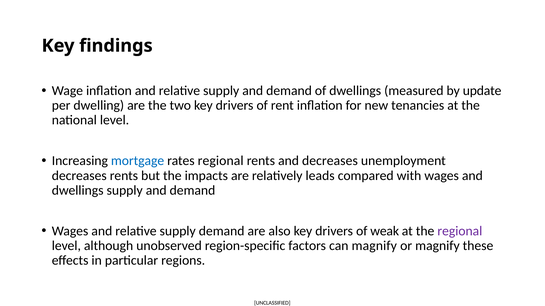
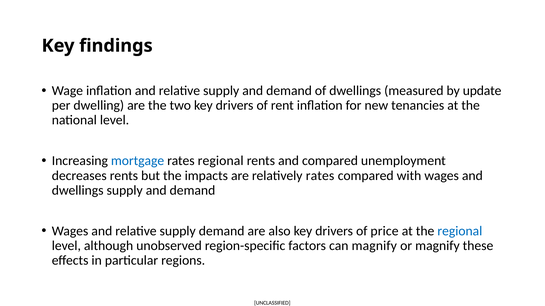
and decreases: decreases -> compared (330, 161)
relatively leads: leads -> rates (320, 176)
weak: weak -> price (385, 231)
regional colour: purple -> blue (460, 231)
